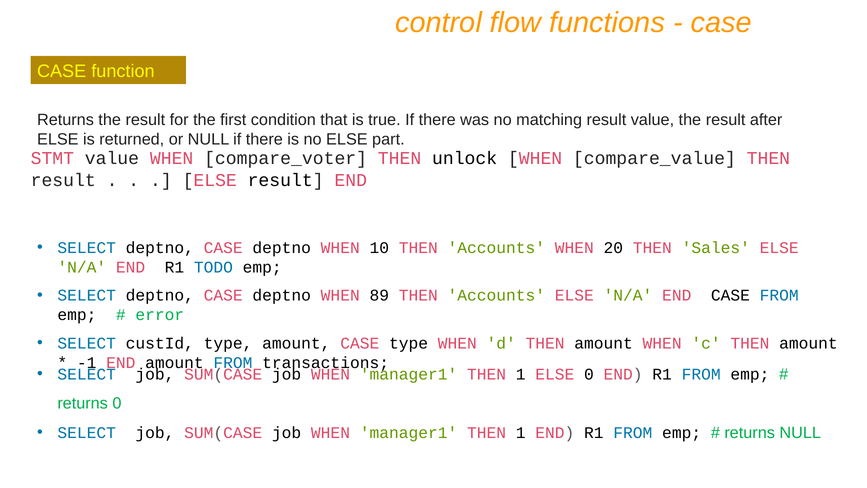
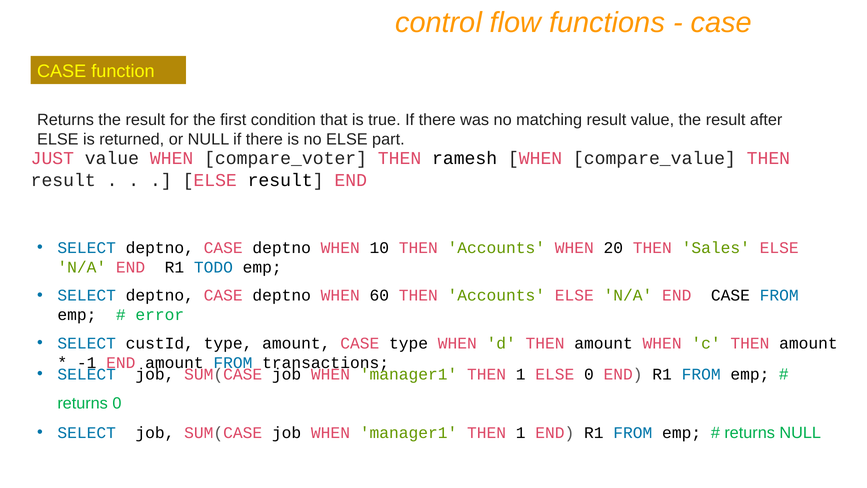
STMT: STMT -> JUST (52, 158)
unlock: unlock -> ramesh (465, 158)
89: 89 -> 60 (379, 295)
